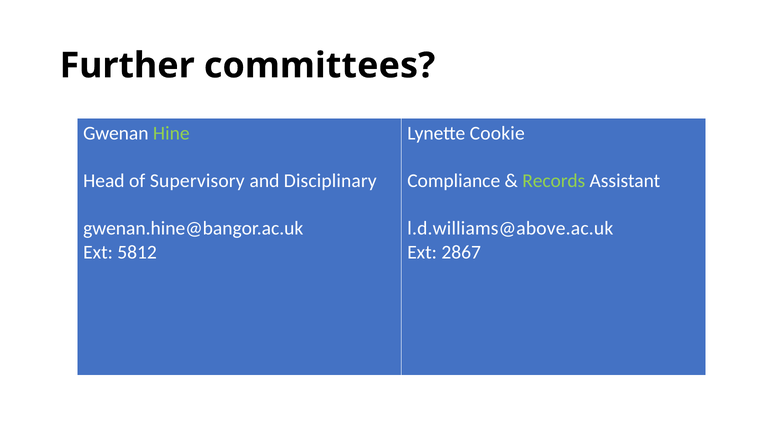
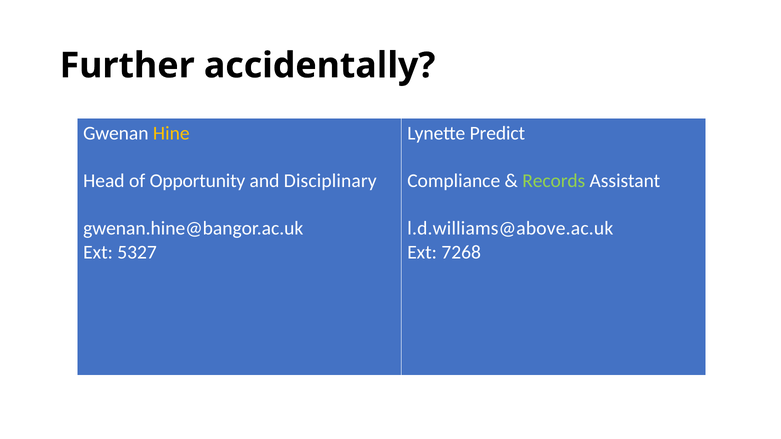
committees: committees -> accidentally (320, 66)
Hine colour: light green -> yellow (171, 133)
Cookie: Cookie -> Predict (497, 133)
Supervisory: Supervisory -> Opportunity (197, 181)
5812: 5812 -> 5327 (137, 252)
2867: 2867 -> 7268 (461, 252)
